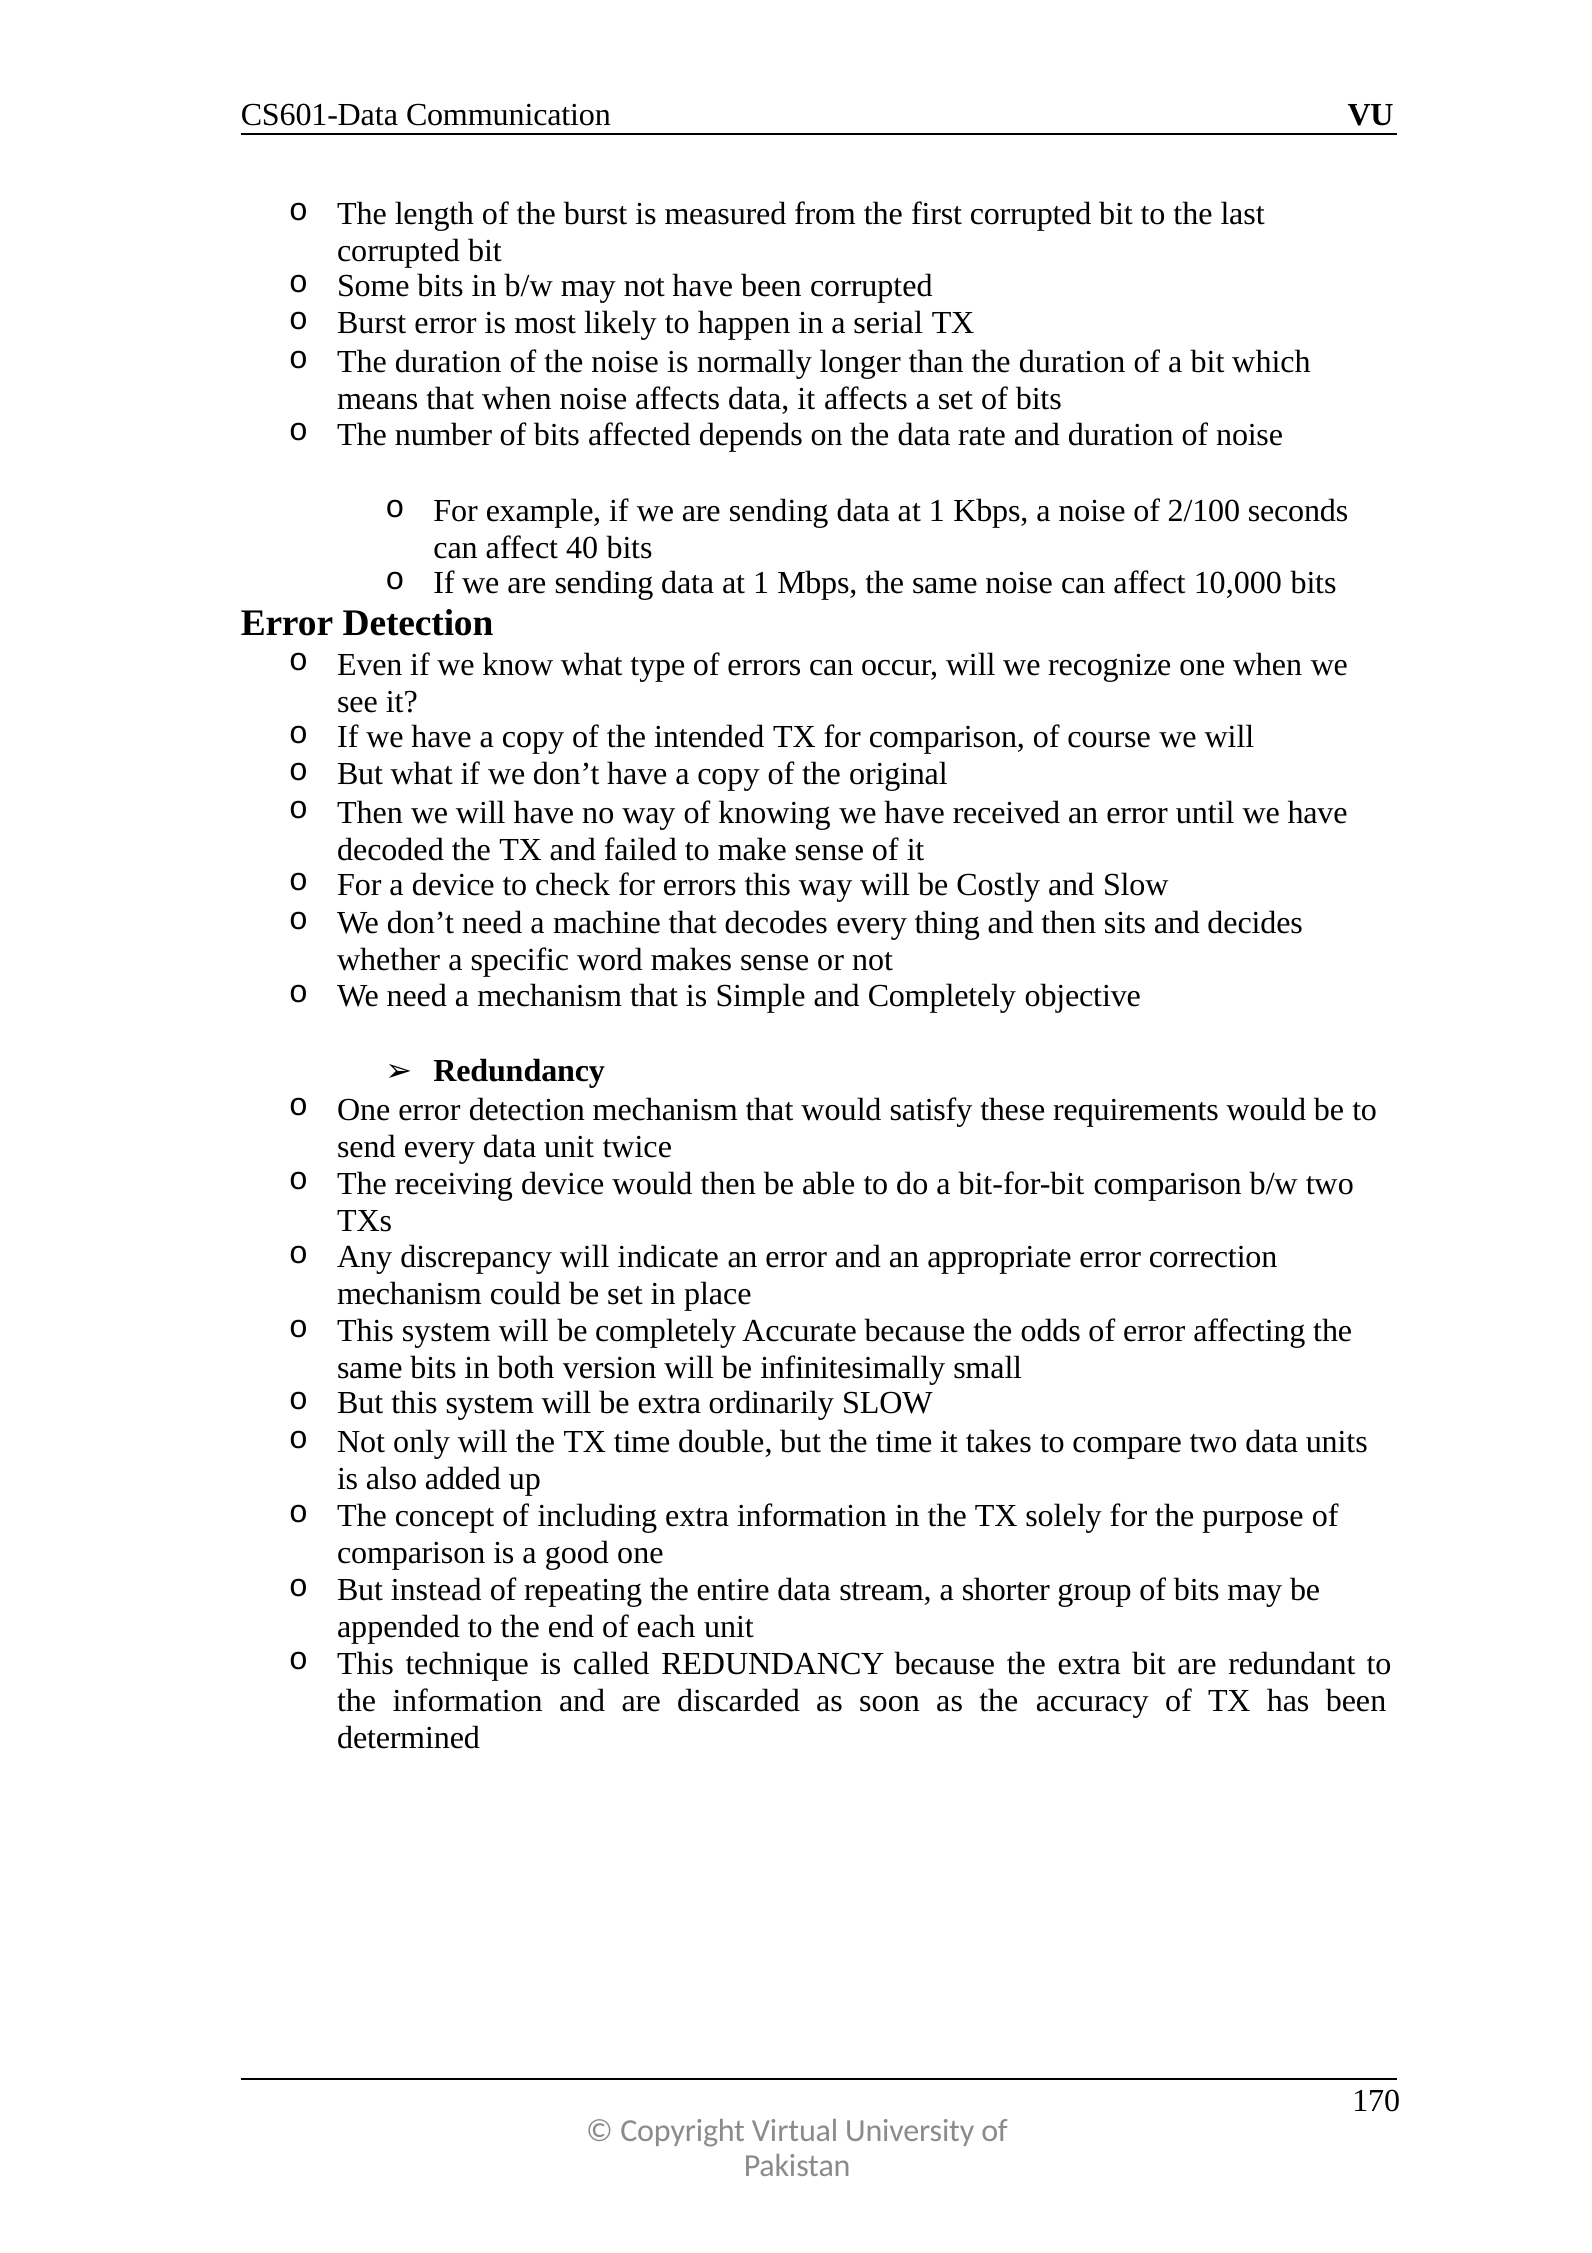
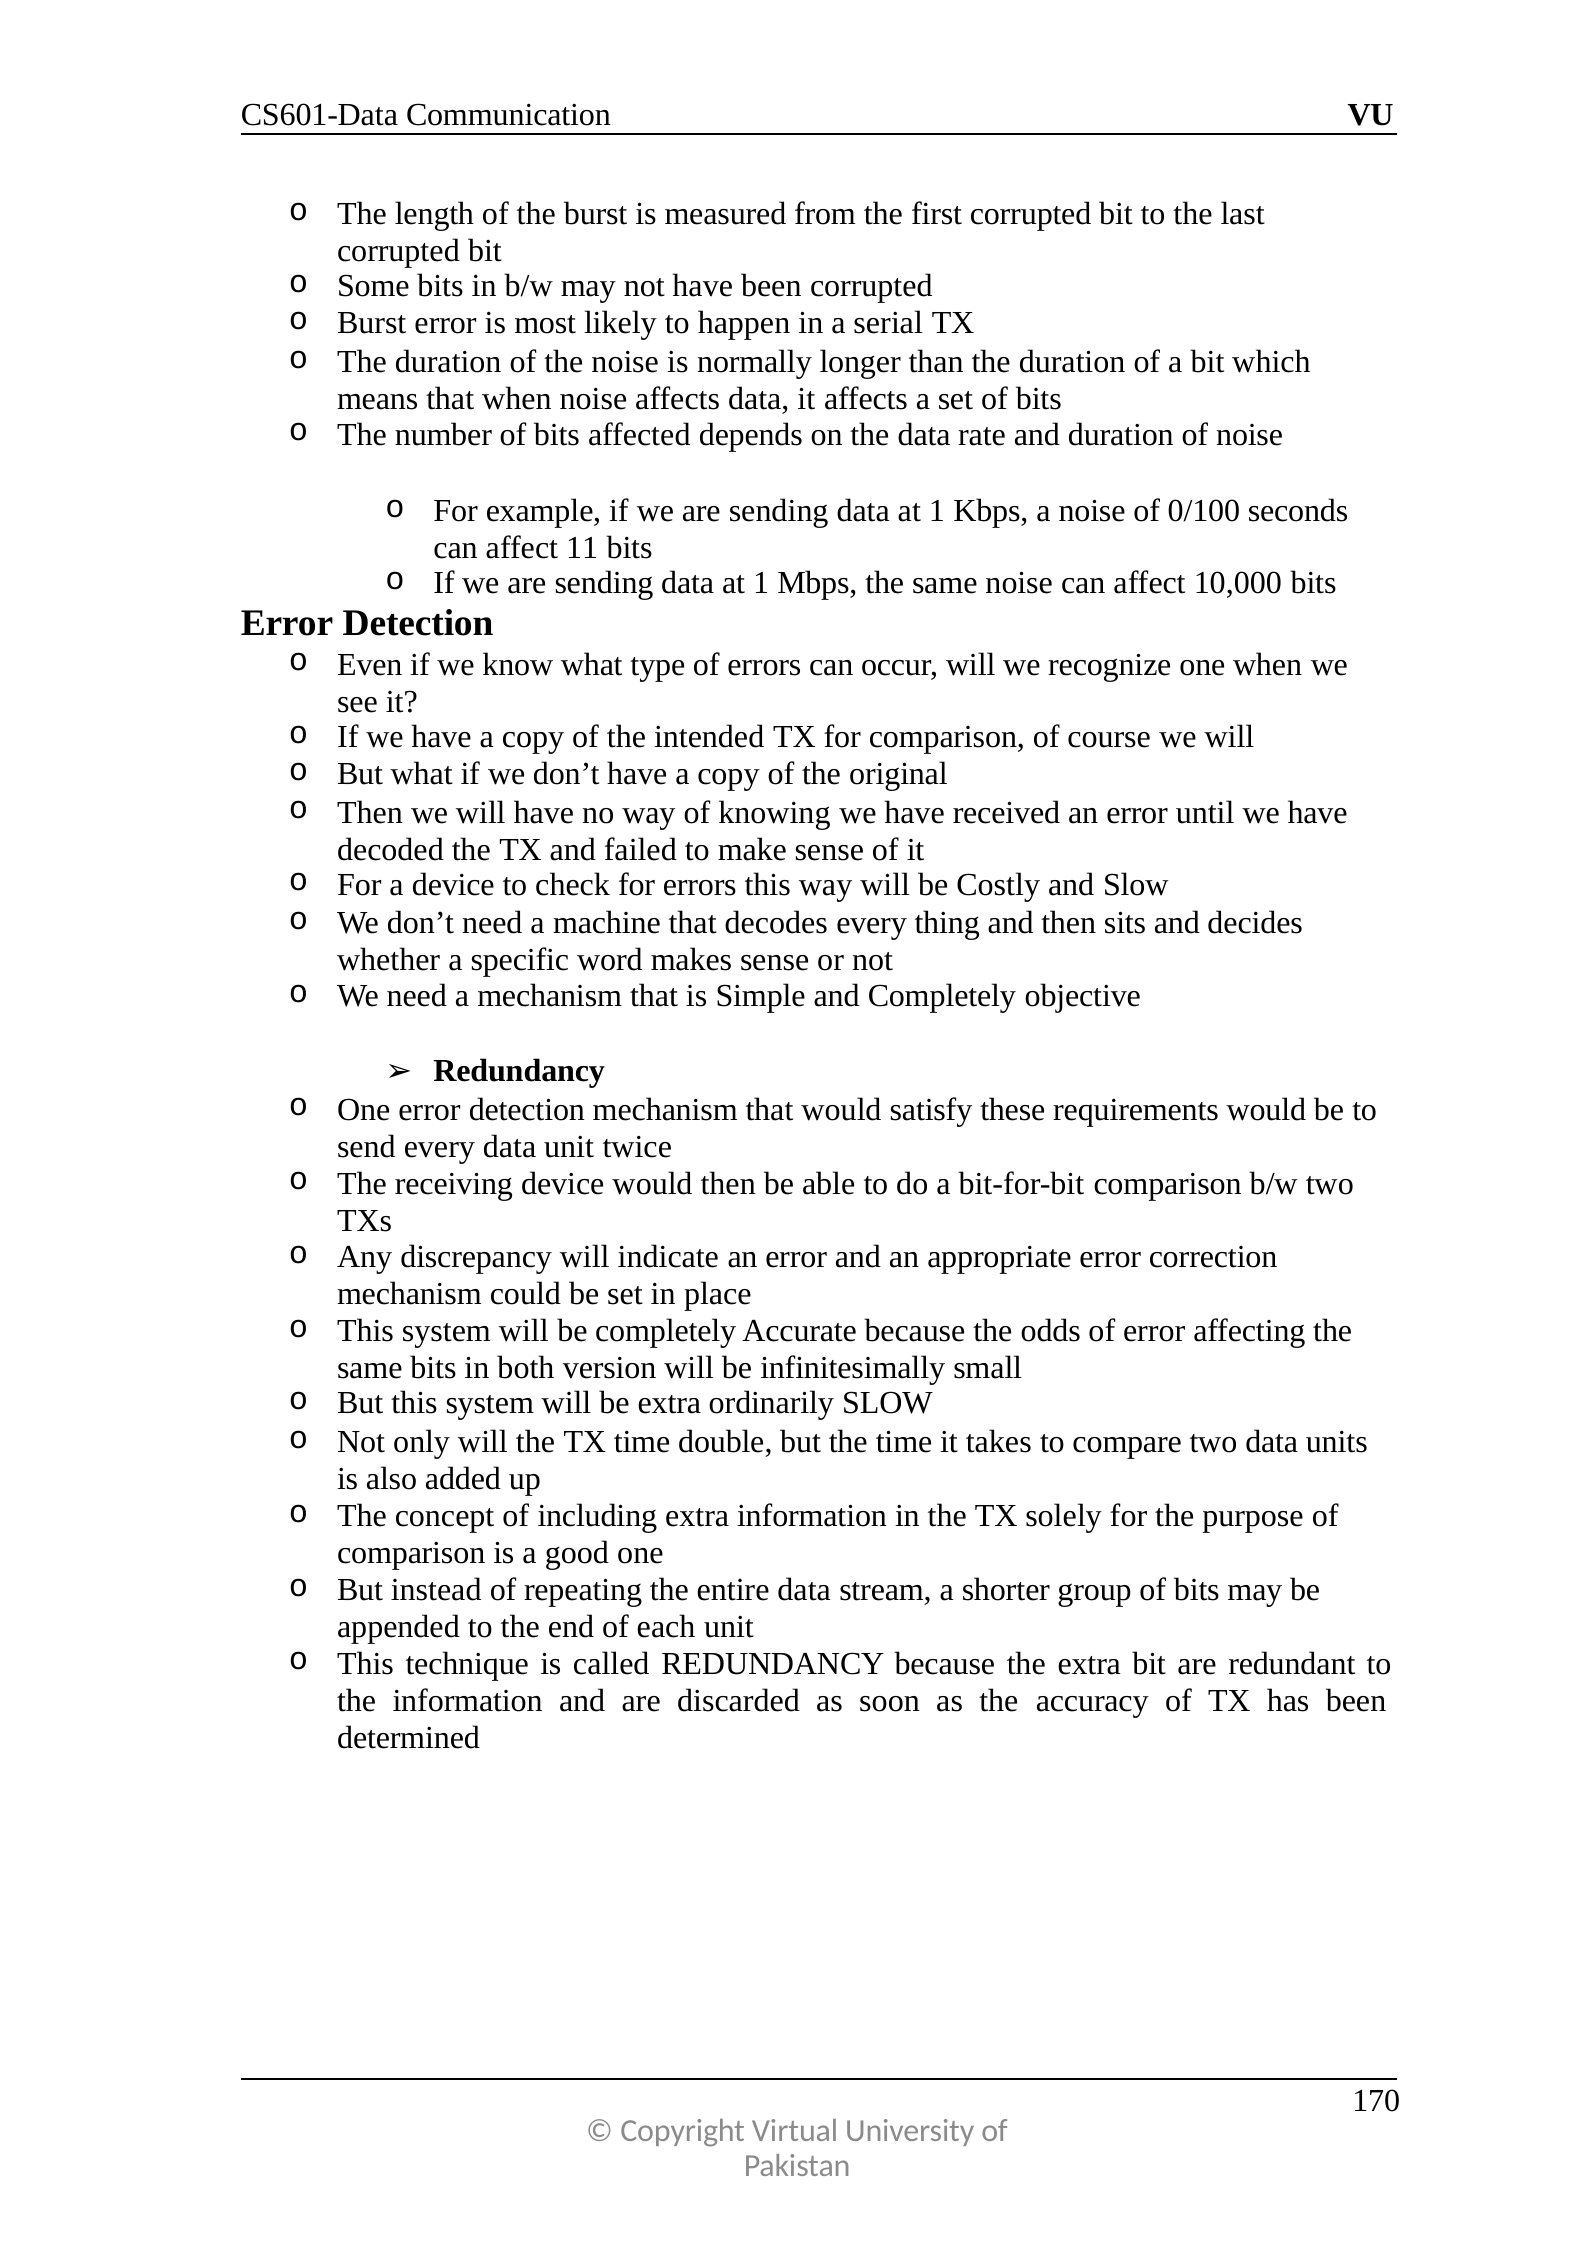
2/100: 2/100 -> 0/100 (1204, 511)
40: 40 -> 11 (582, 548)
